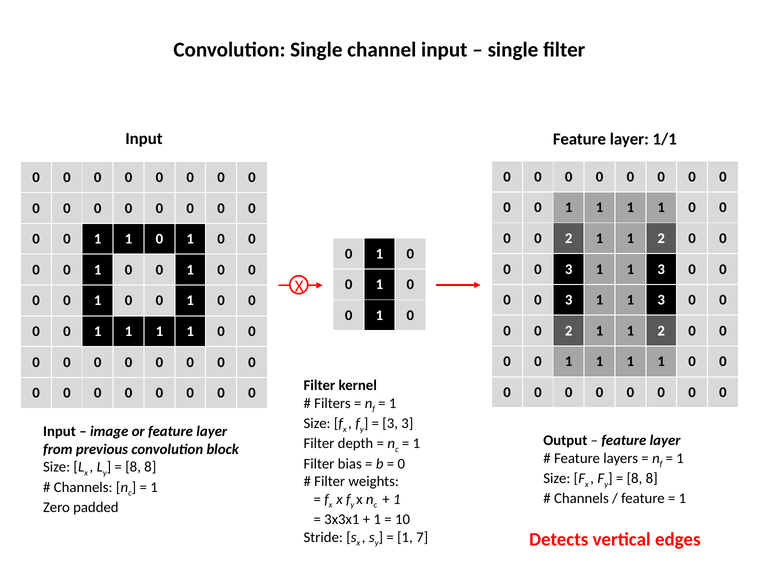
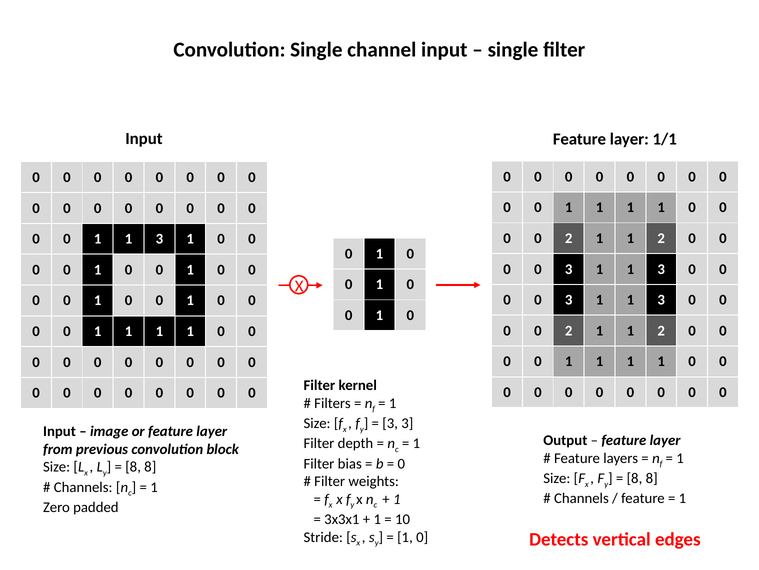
0 1 1 0: 0 -> 3 (159, 239)
7: 7 -> 0 (422, 536)
